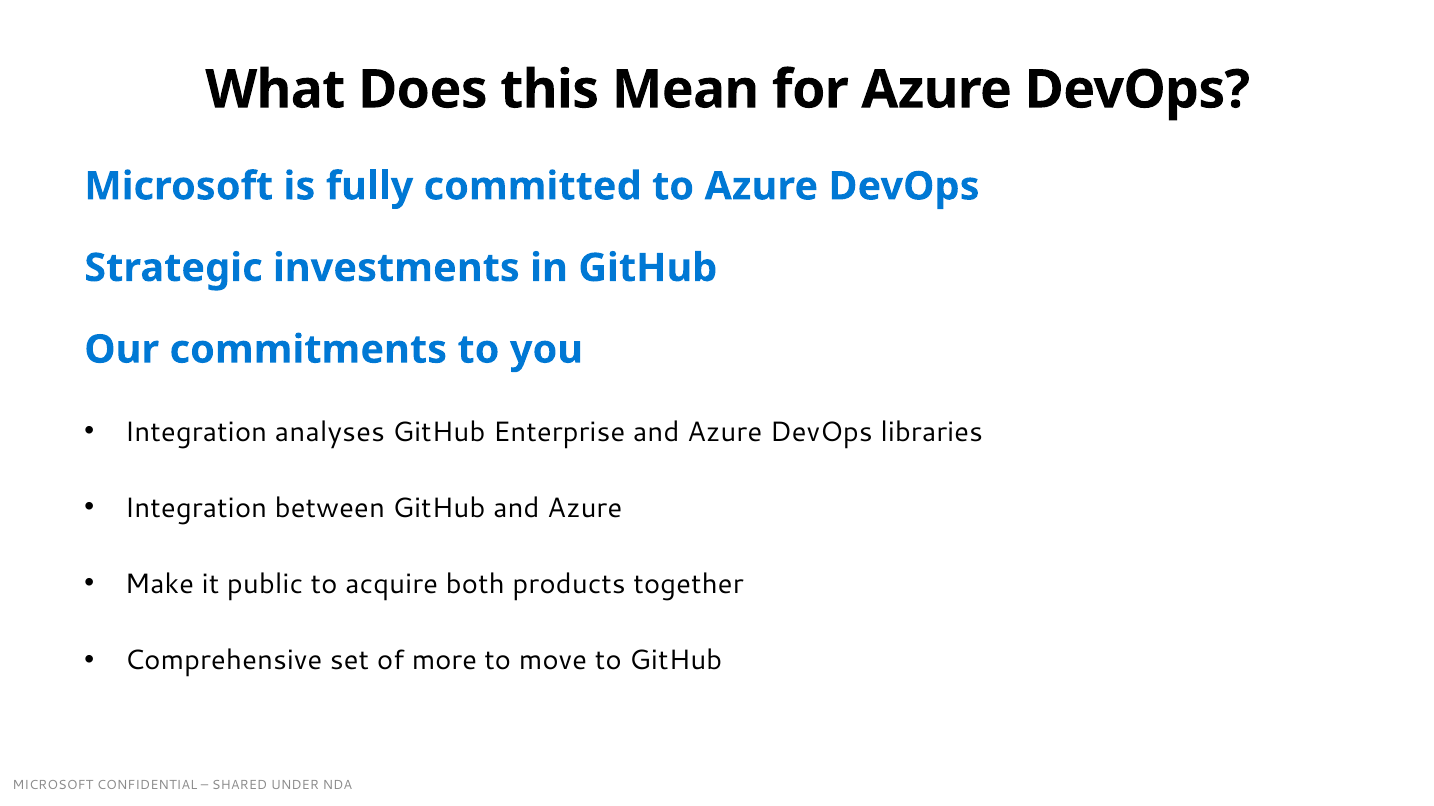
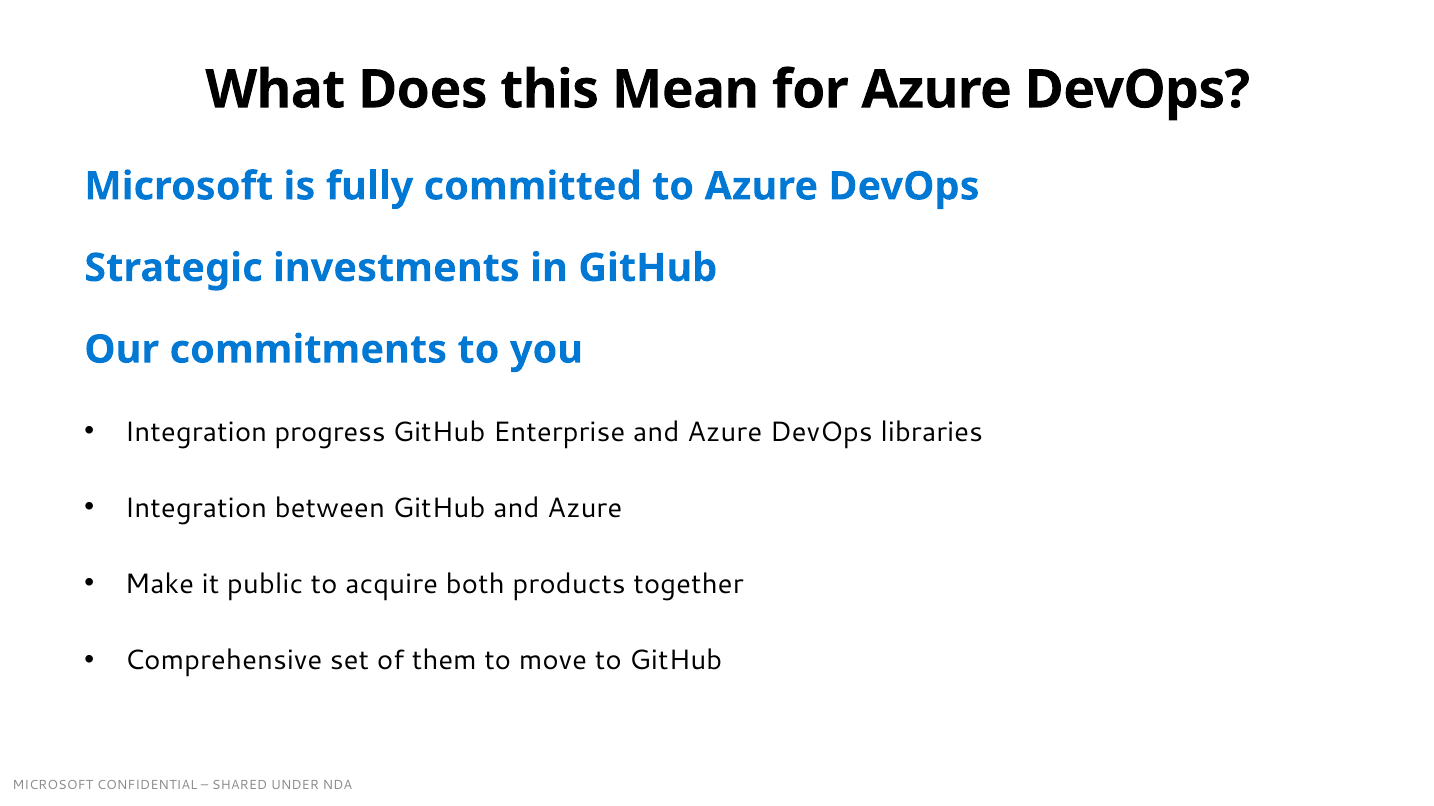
analyses: analyses -> progress (330, 432)
more: more -> them (444, 661)
